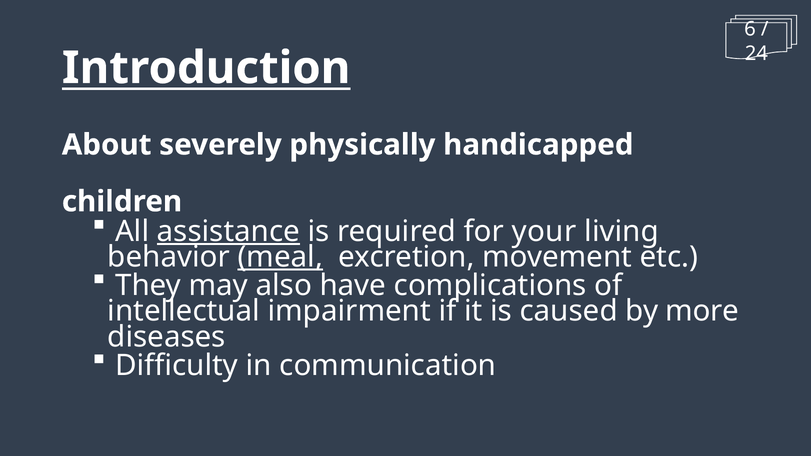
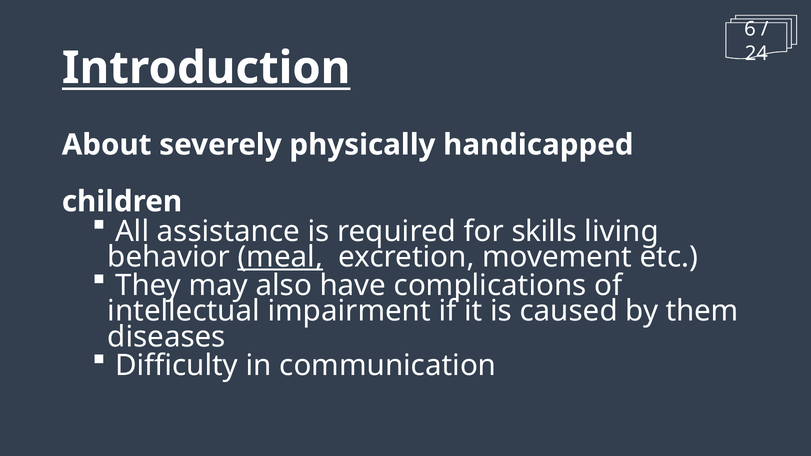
assistance underline: present -> none (228, 231)
your: your -> skills (544, 231)
more: more -> them (702, 311)
